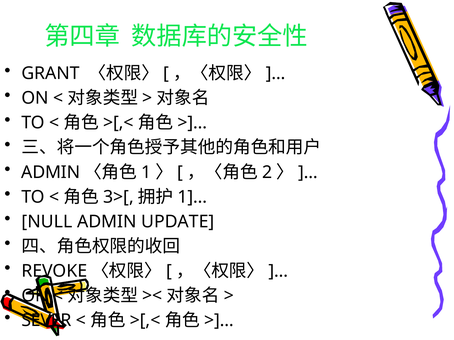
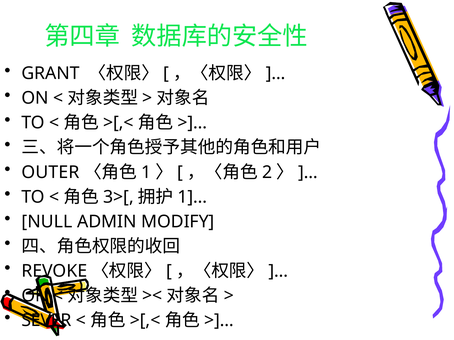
ADMIN: ADMIN -> OUTER (51, 172)
UPDATE: UPDATE -> MODIFY (178, 222)
